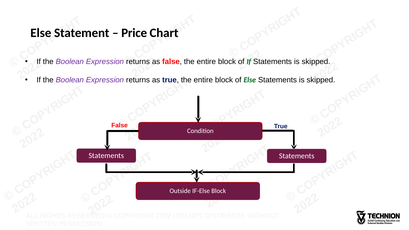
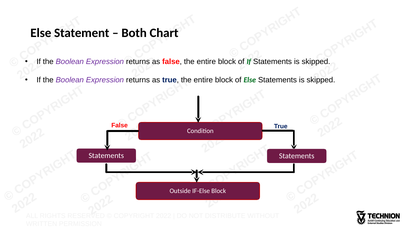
Price: Price -> Both (134, 33)
